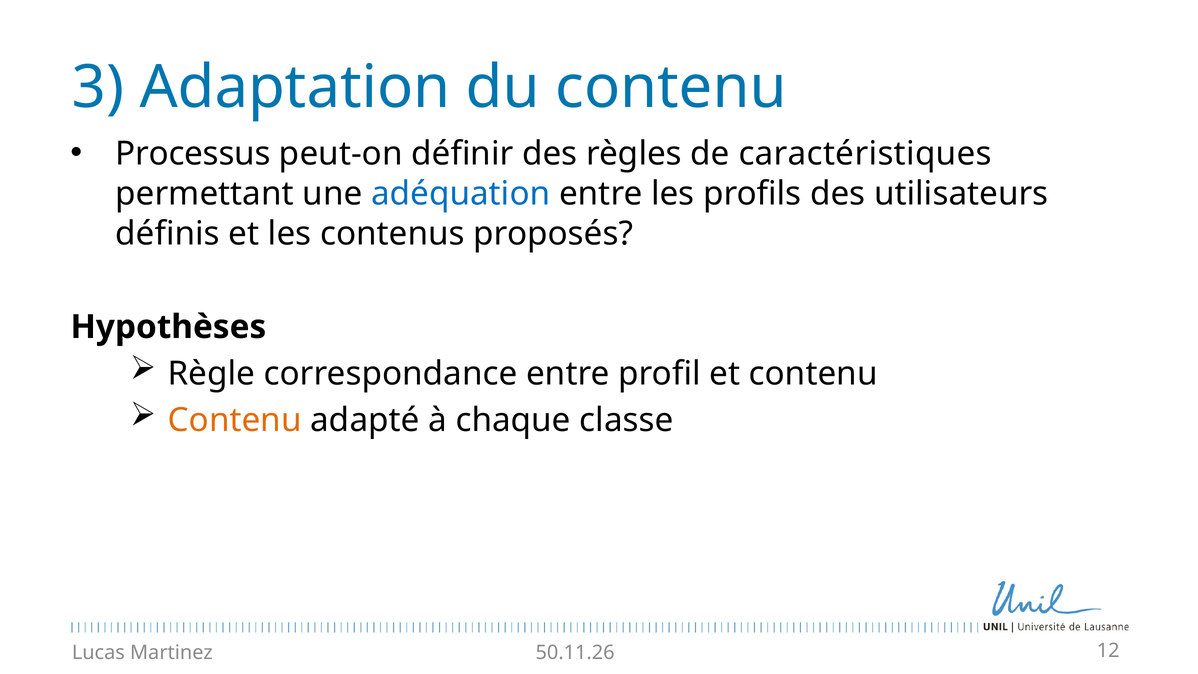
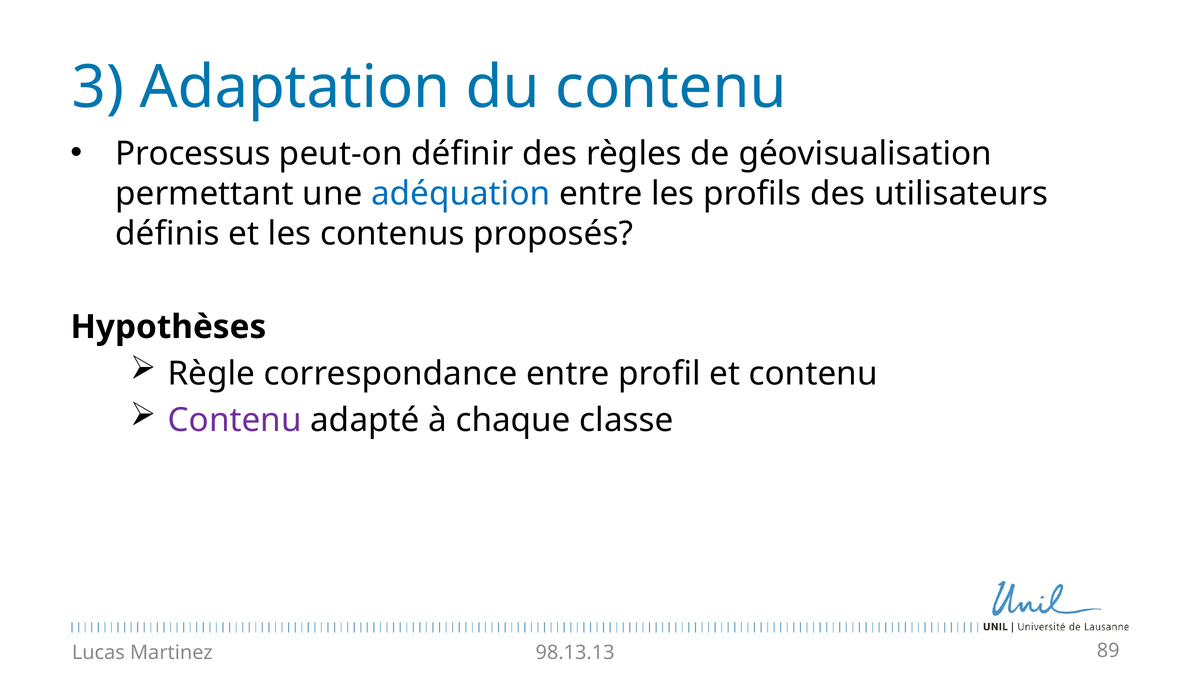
caractéristiques: caractéristiques -> géovisualisation (865, 154)
Contenu colour: orange -> purple (235, 420)
50.11.26: 50.11.26 -> 98.13.13 (575, 652)
12: 12 -> 89 (1108, 651)
